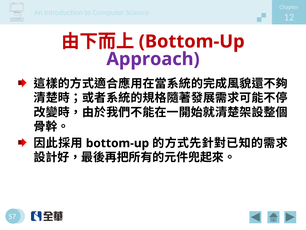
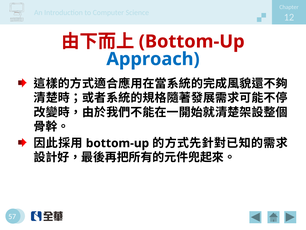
Approach colour: purple -> blue (153, 59)
